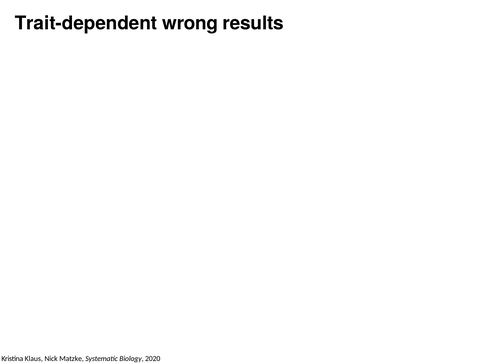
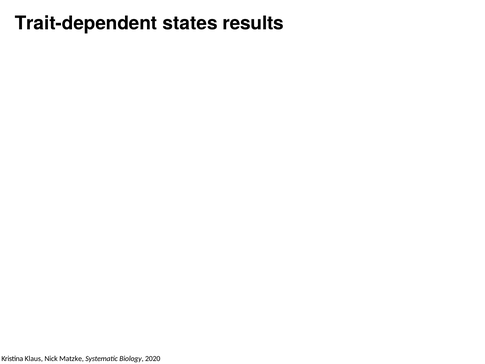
wrong: wrong -> states (190, 23)
